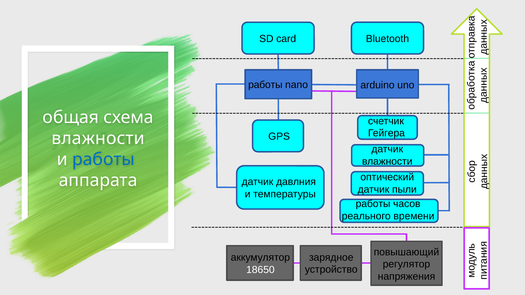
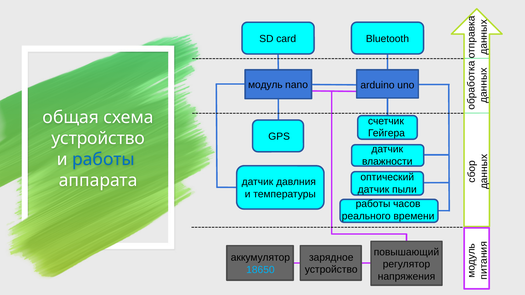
работы: работы -> модуль (265, 85)
влажности: влажности -> устройство (98, 139)
18650 colour: white -> light blue (260, 270)
